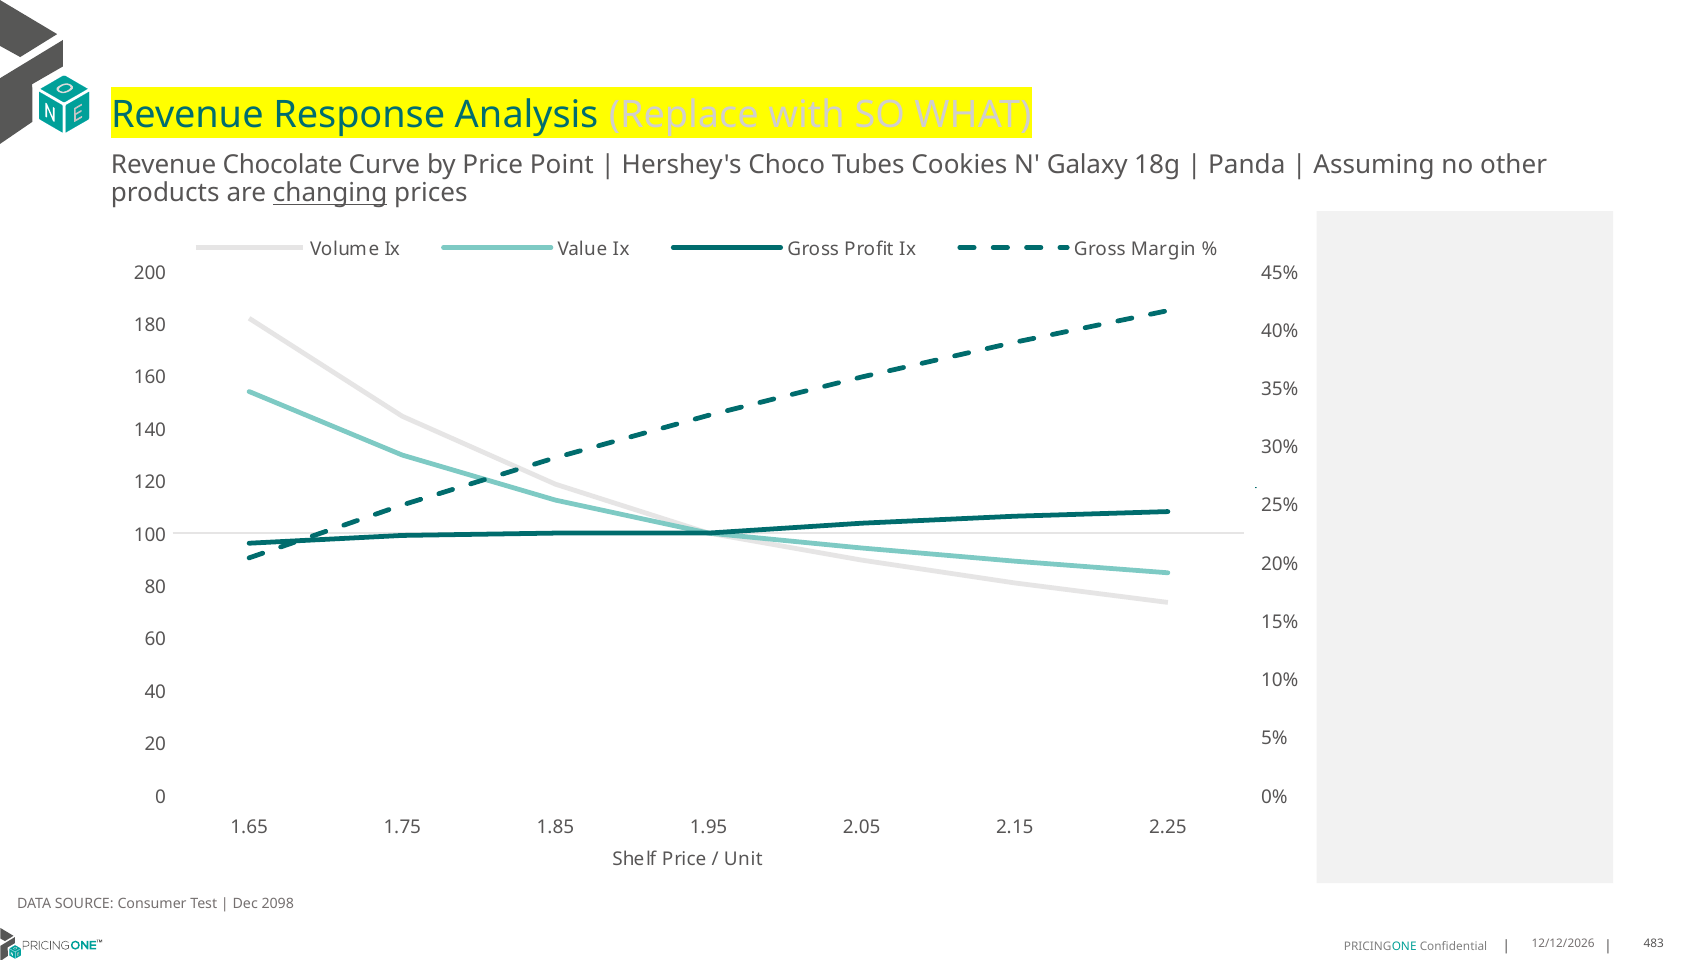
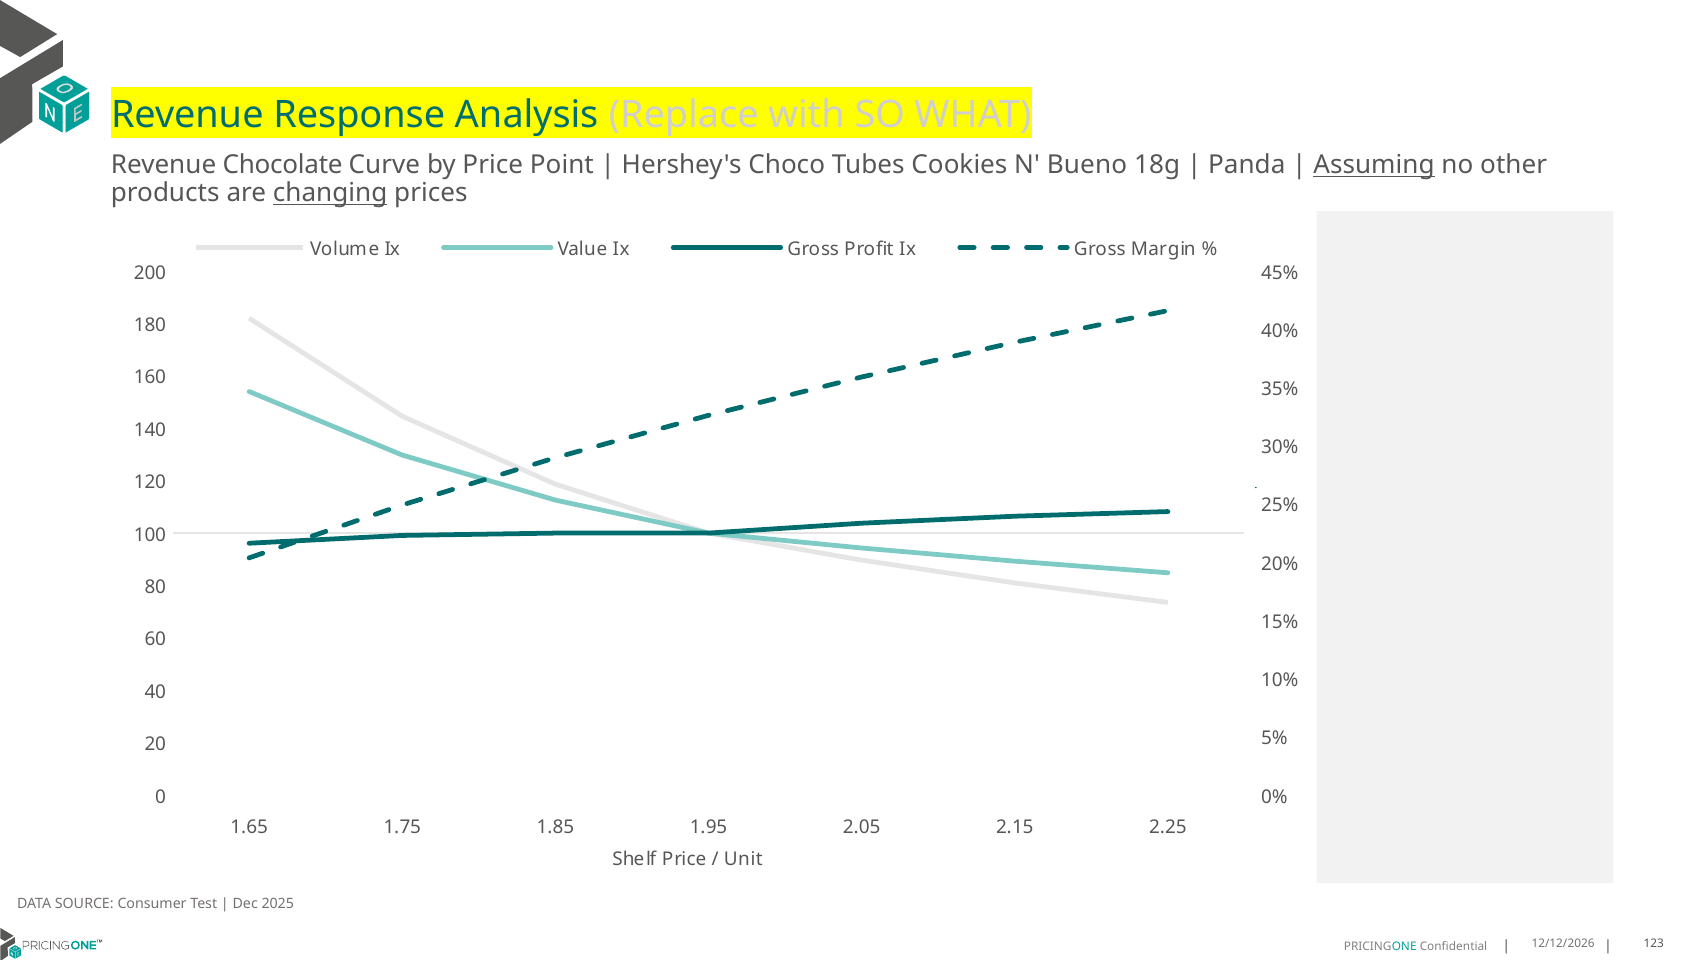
Galaxy: Galaxy -> Bueno (1087, 165)
Assuming underline: none -> present (1374, 165)
2098: 2098 -> 2025 (278, 904)
483: 483 -> 123 (1654, 944)
